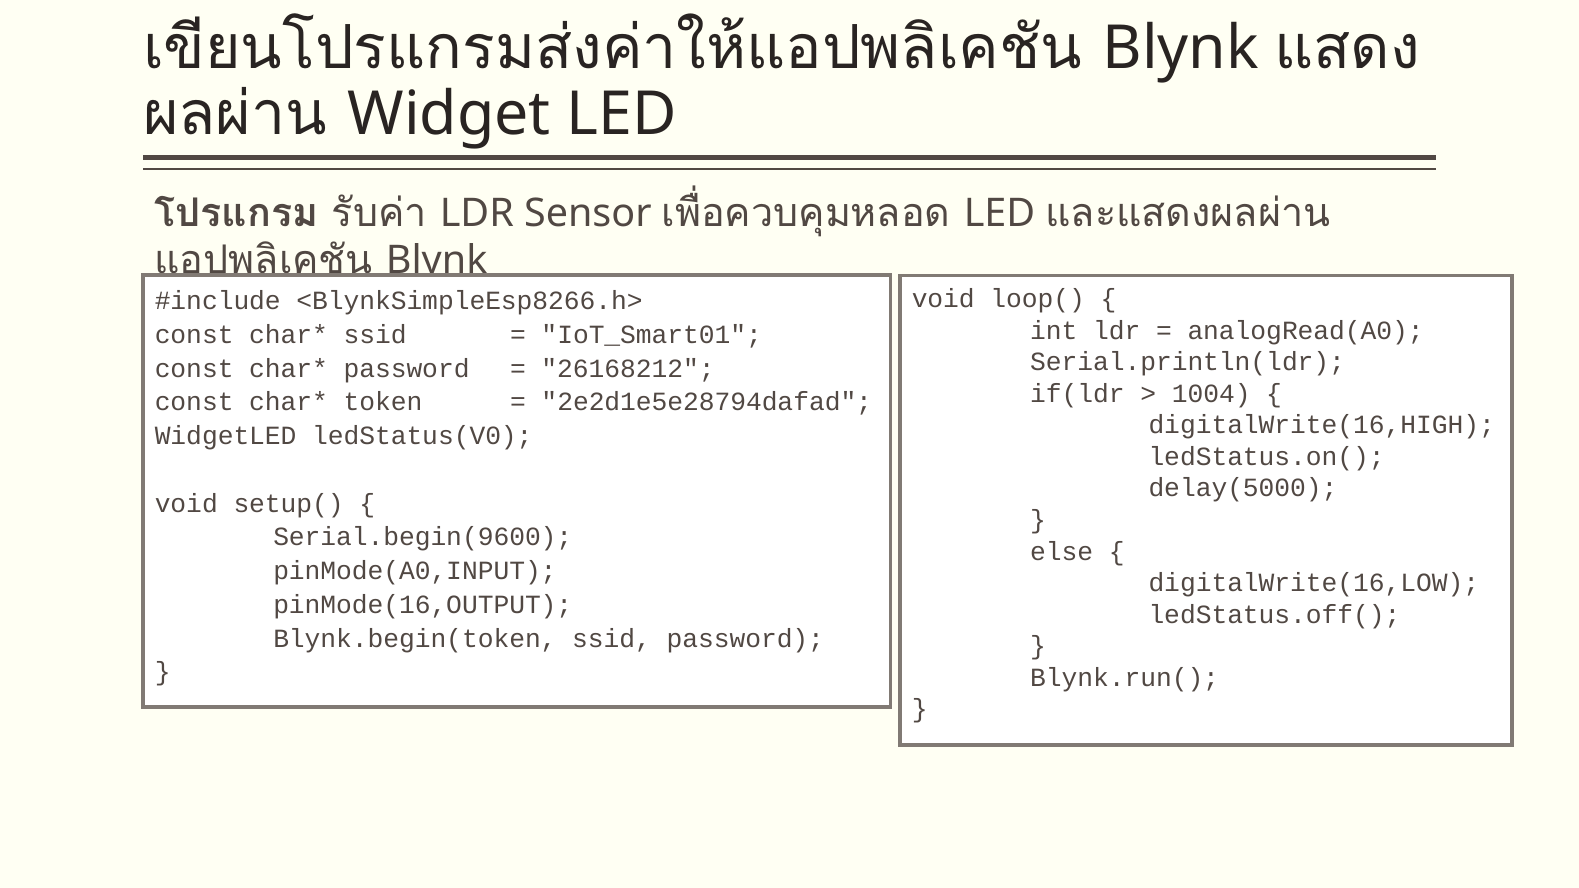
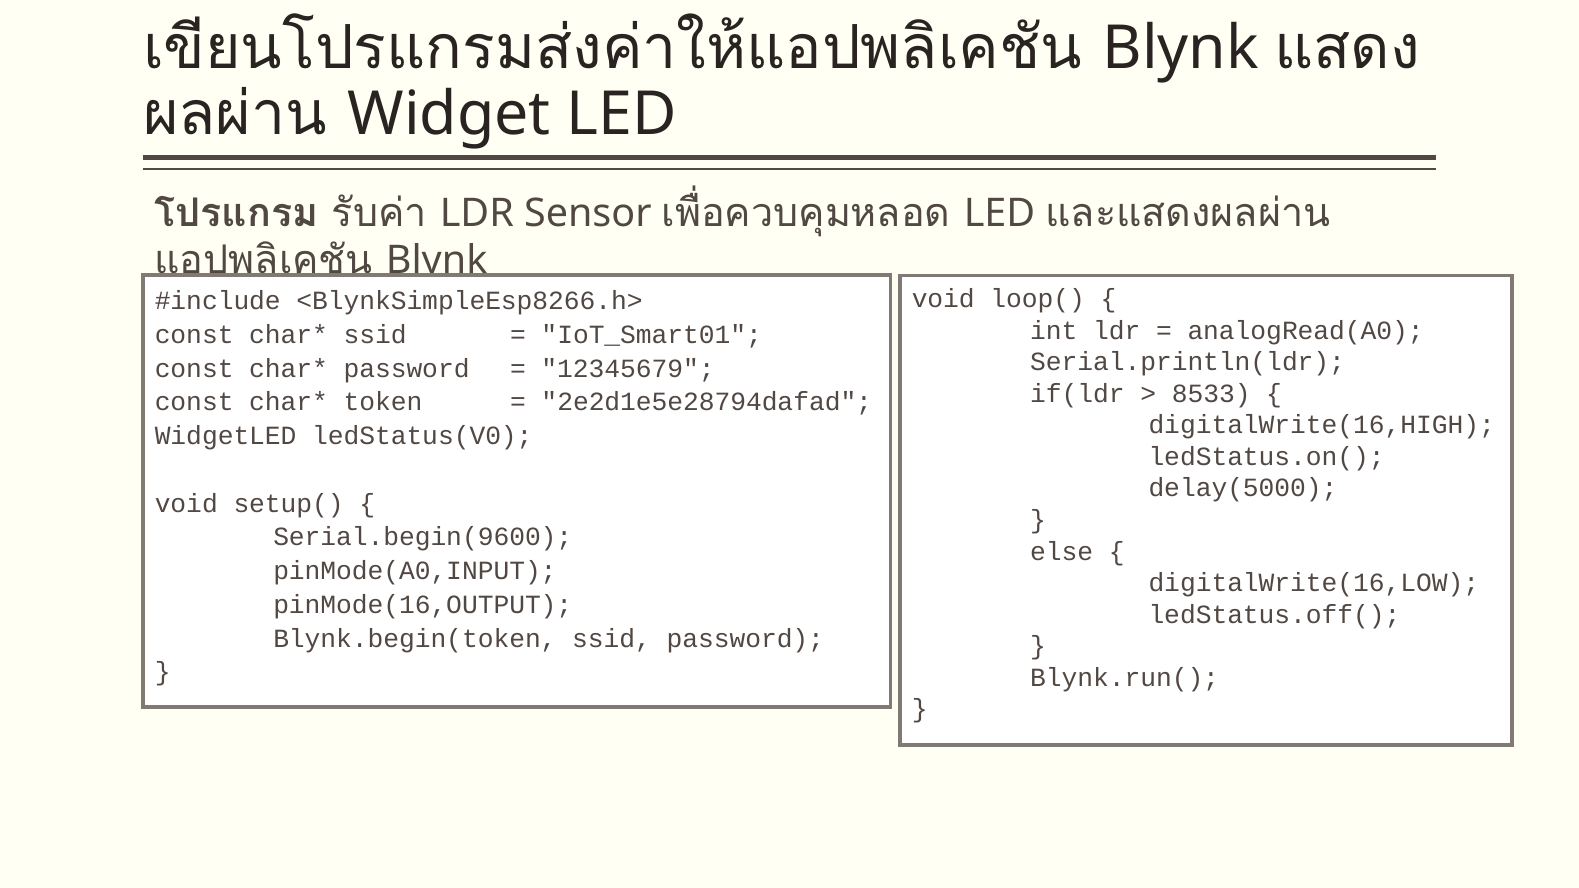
26168212: 26168212 -> 12345679 (628, 369)
1004: 1004 -> 8533 (1211, 394)
